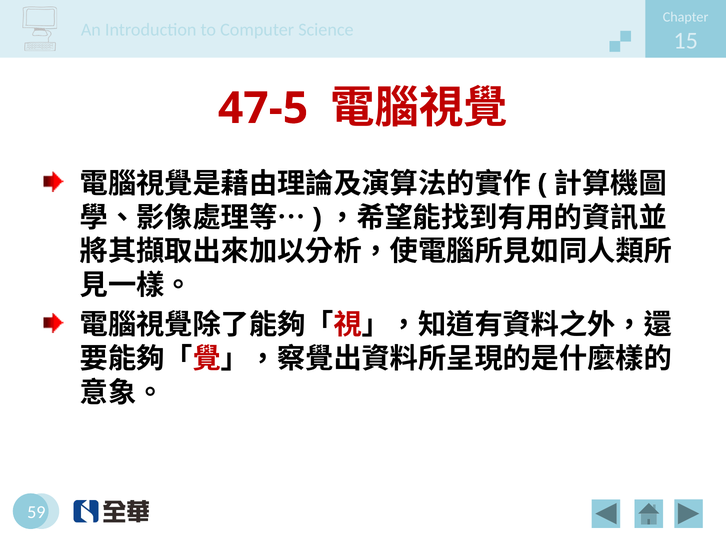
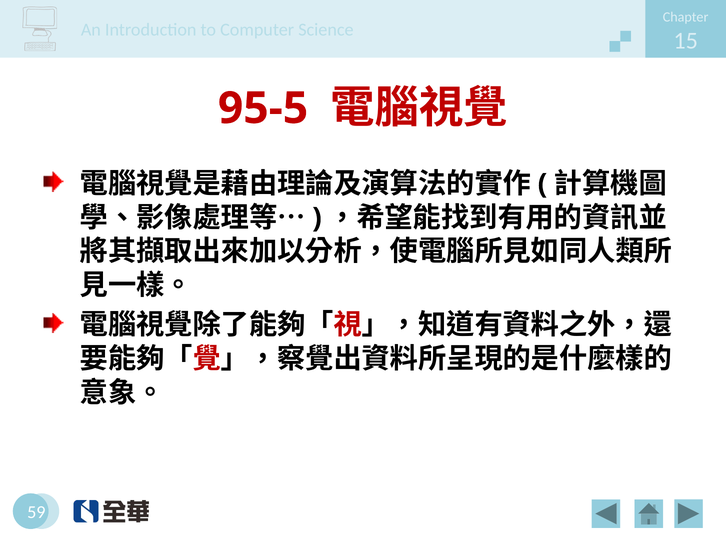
47-5: 47-5 -> 95-5 (263, 108)
